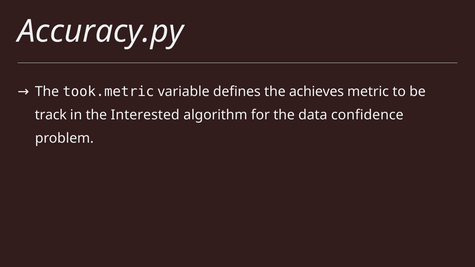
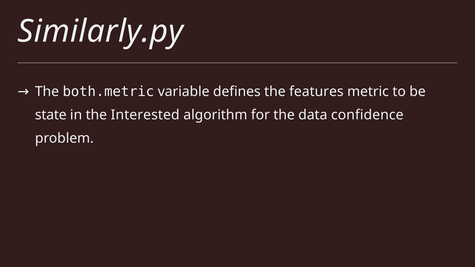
Accuracy.py: Accuracy.py -> Similarly.py (100, 31)
took.metric: took.metric -> both.metric (108, 92)
achieves: achieves -> features (316, 92)
track: track -> state (51, 115)
